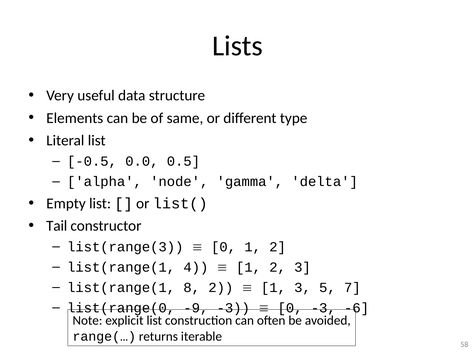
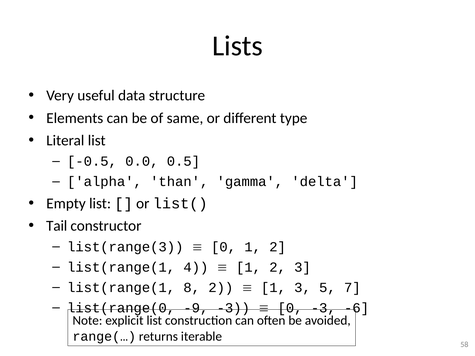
node: node -> than (179, 182)
